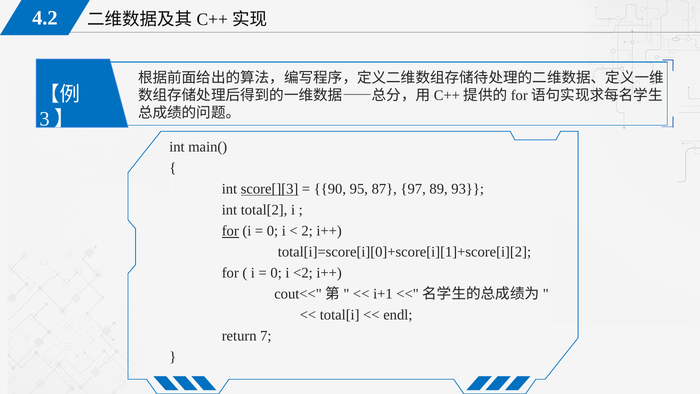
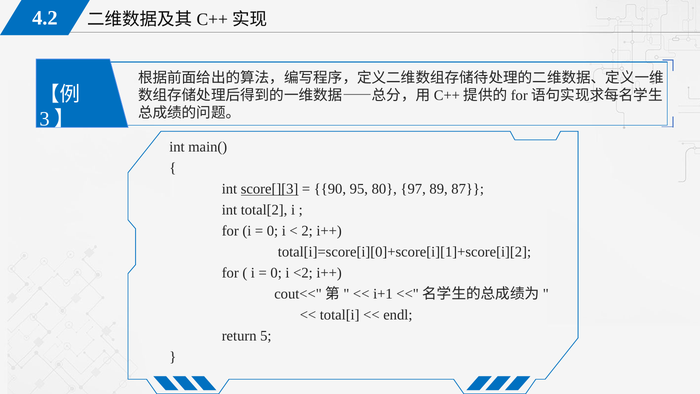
87: 87 -> 80 (384, 189)
93: 93 -> 87 (468, 189)
for underline: present -> none (230, 231)
7: 7 -> 5 (266, 336)
